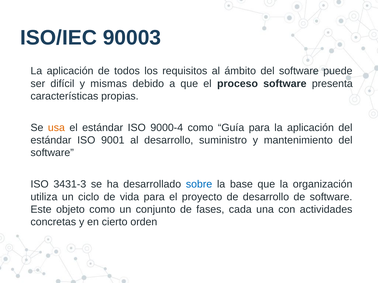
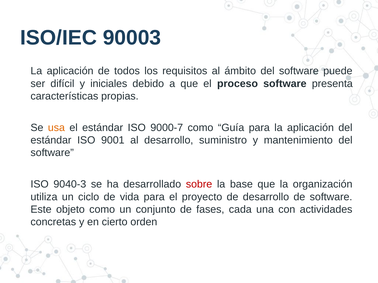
mismas: mismas -> iniciales (109, 84)
9000-4: 9000-4 -> 9000-7 (167, 128)
3431-3: 3431-3 -> 9040-3 (70, 185)
sobre colour: blue -> red (199, 185)
